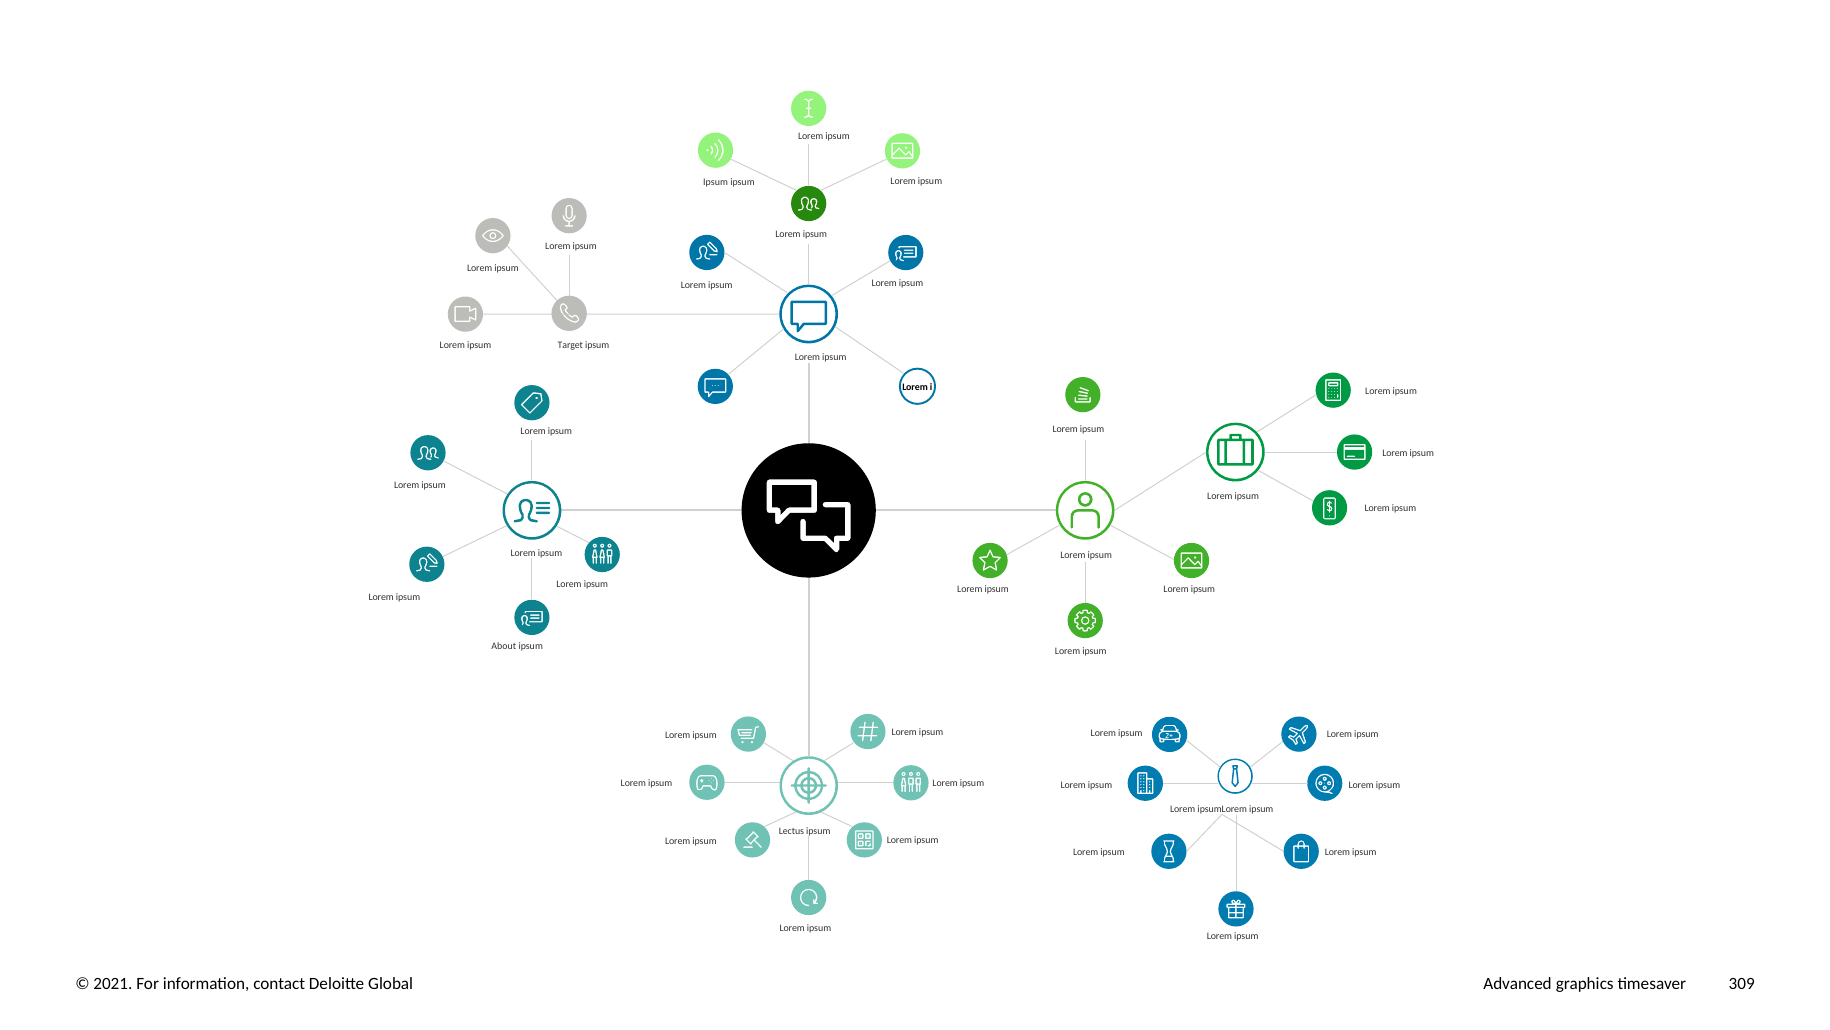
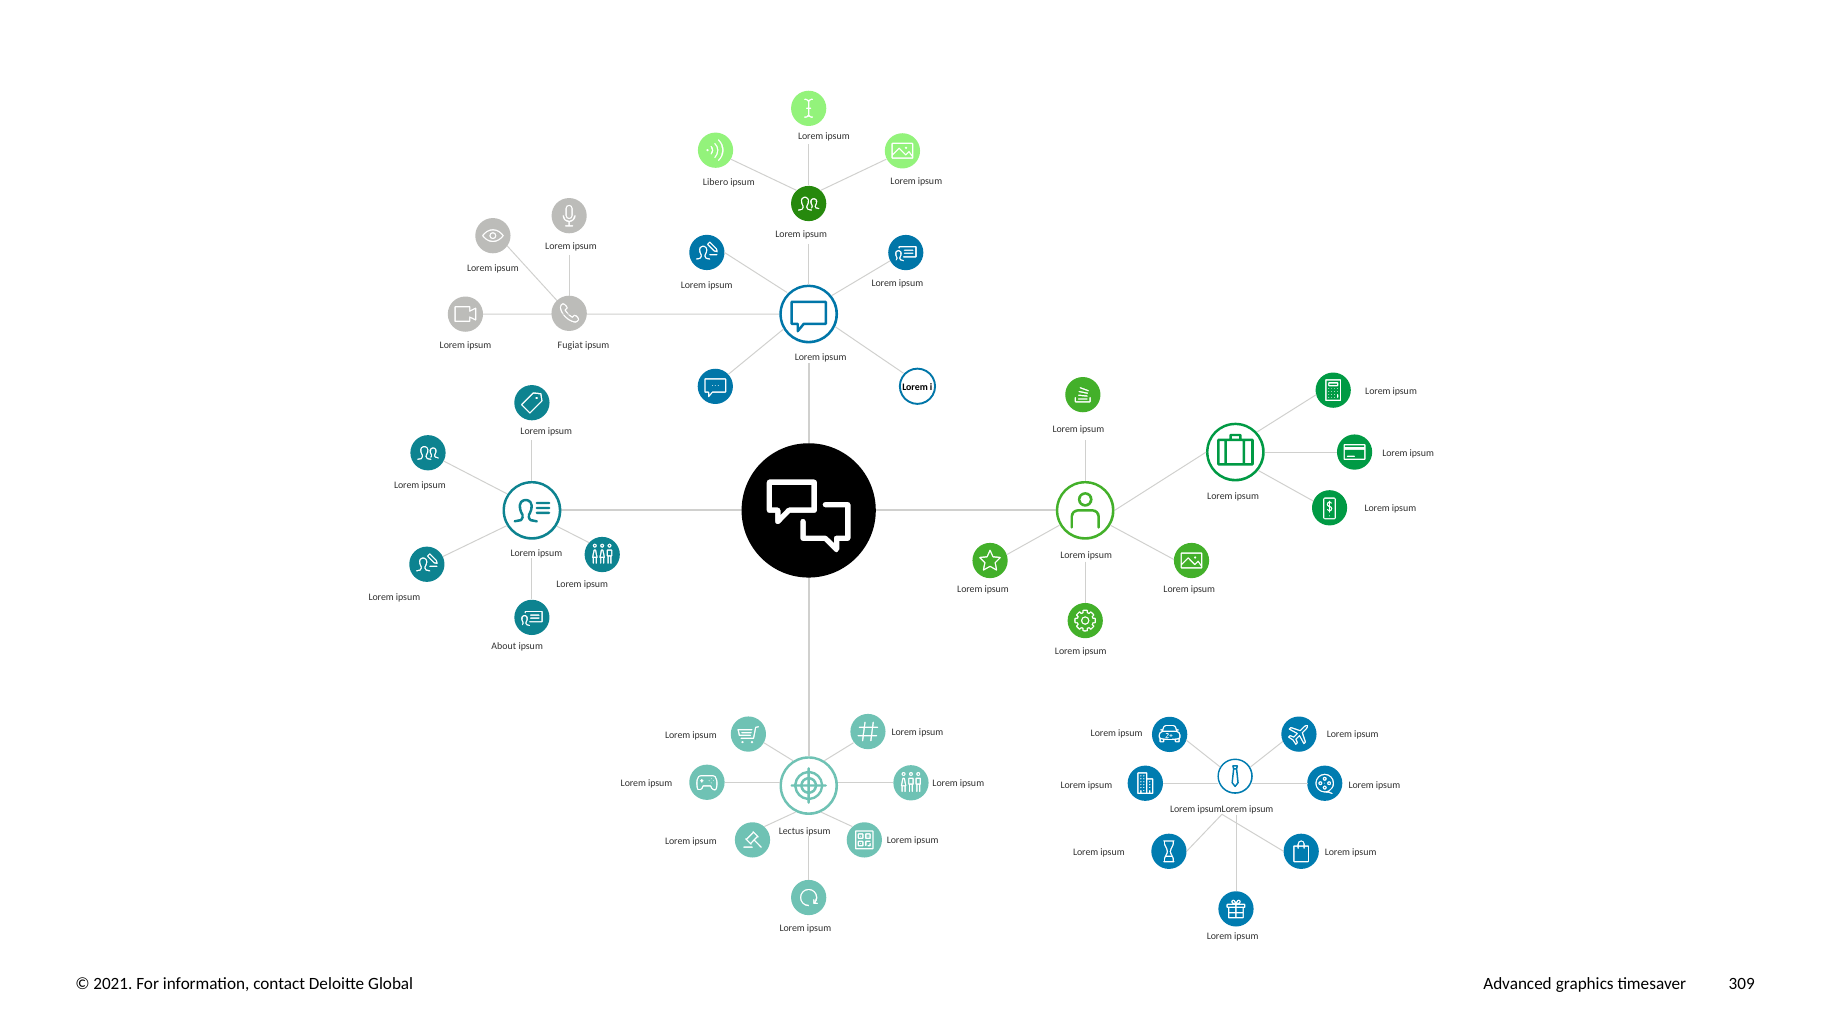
Ipsum: Ipsum -> Libero (716, 182)
Target: Target -> Fugiat (570, 345)
